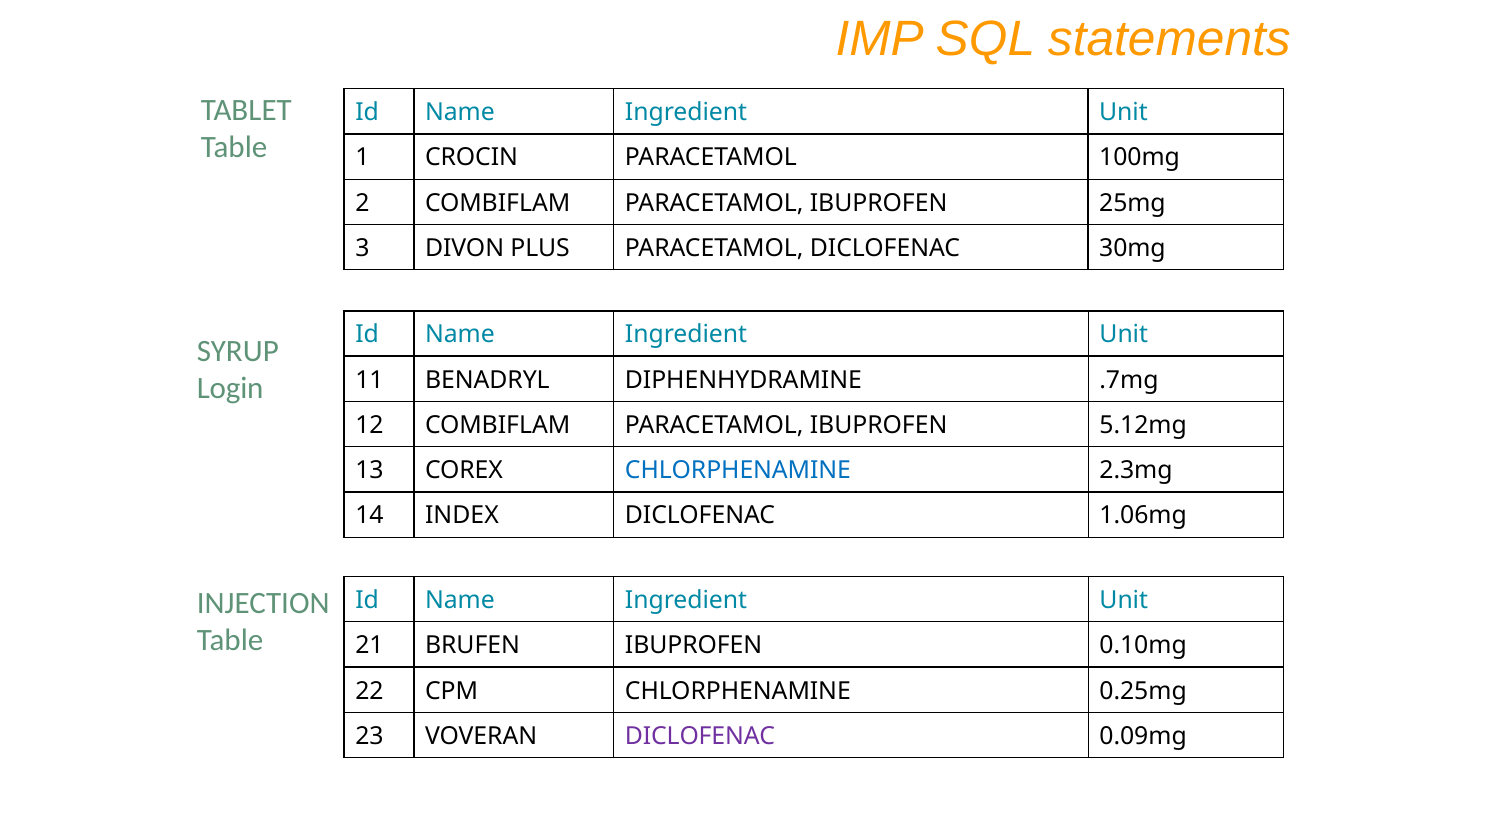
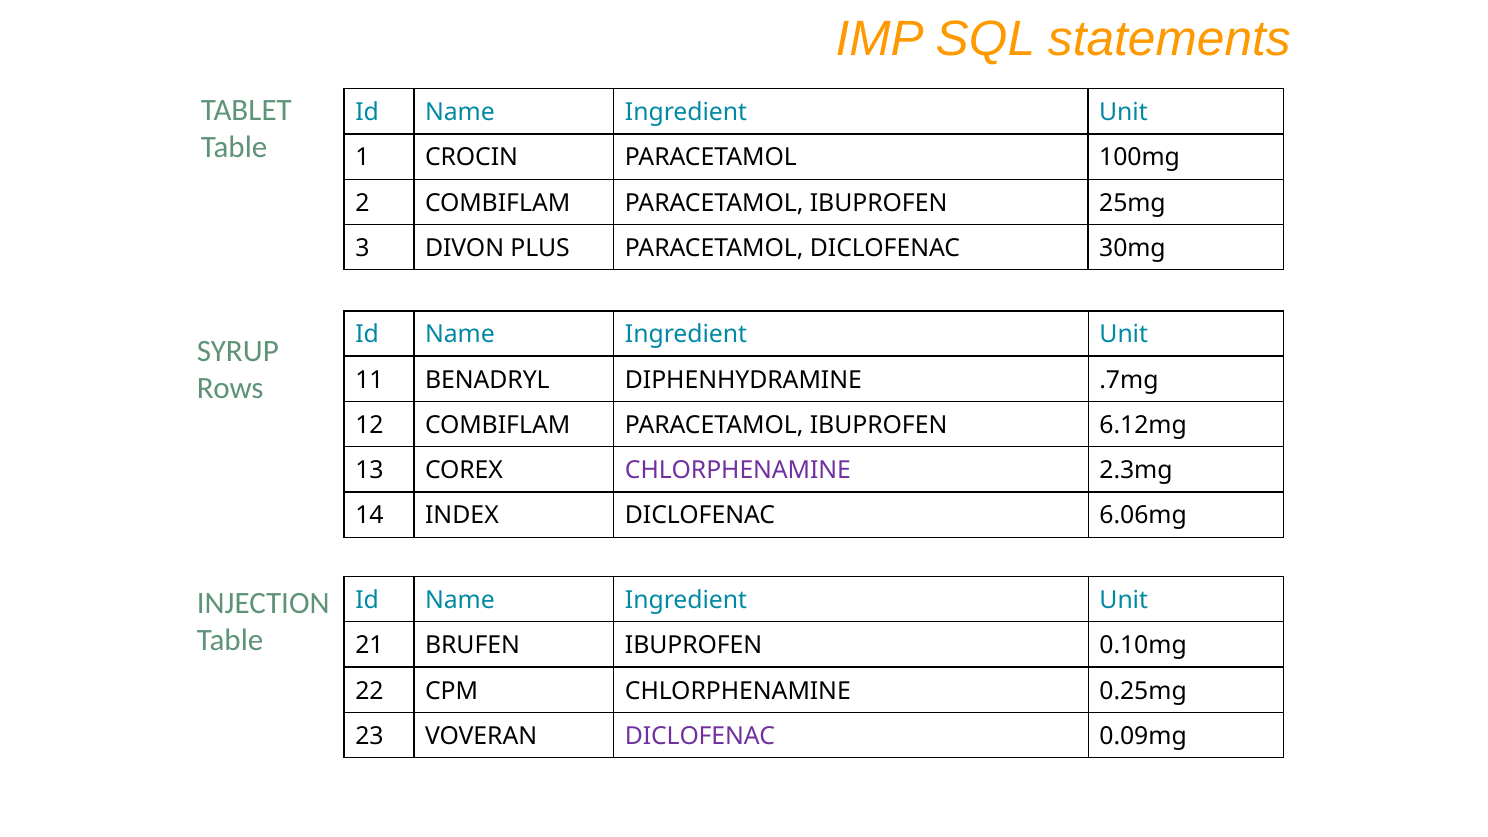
Login: Login -> Rows (230, 388)
5.12mg: 5.12mg -> 6.12mg (1143, 425)
CHLORPHENAMINE colour: blue -> purple (738, 470)
1.06mg: 1.06mg -> 6.06mg (1143, 516)
